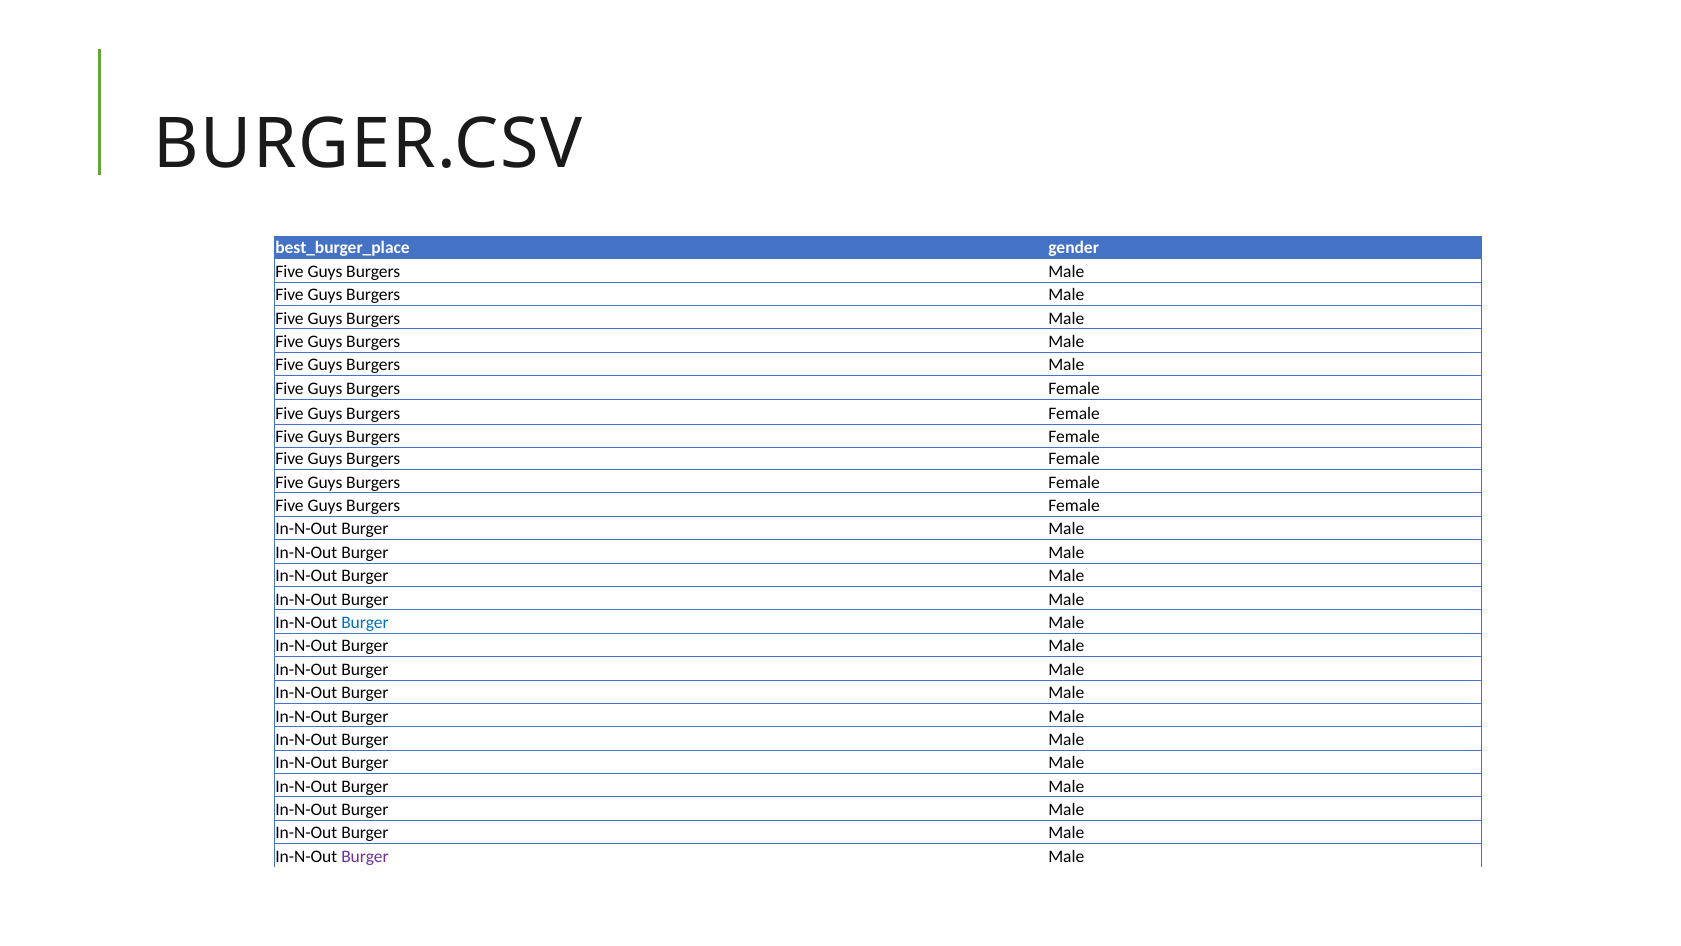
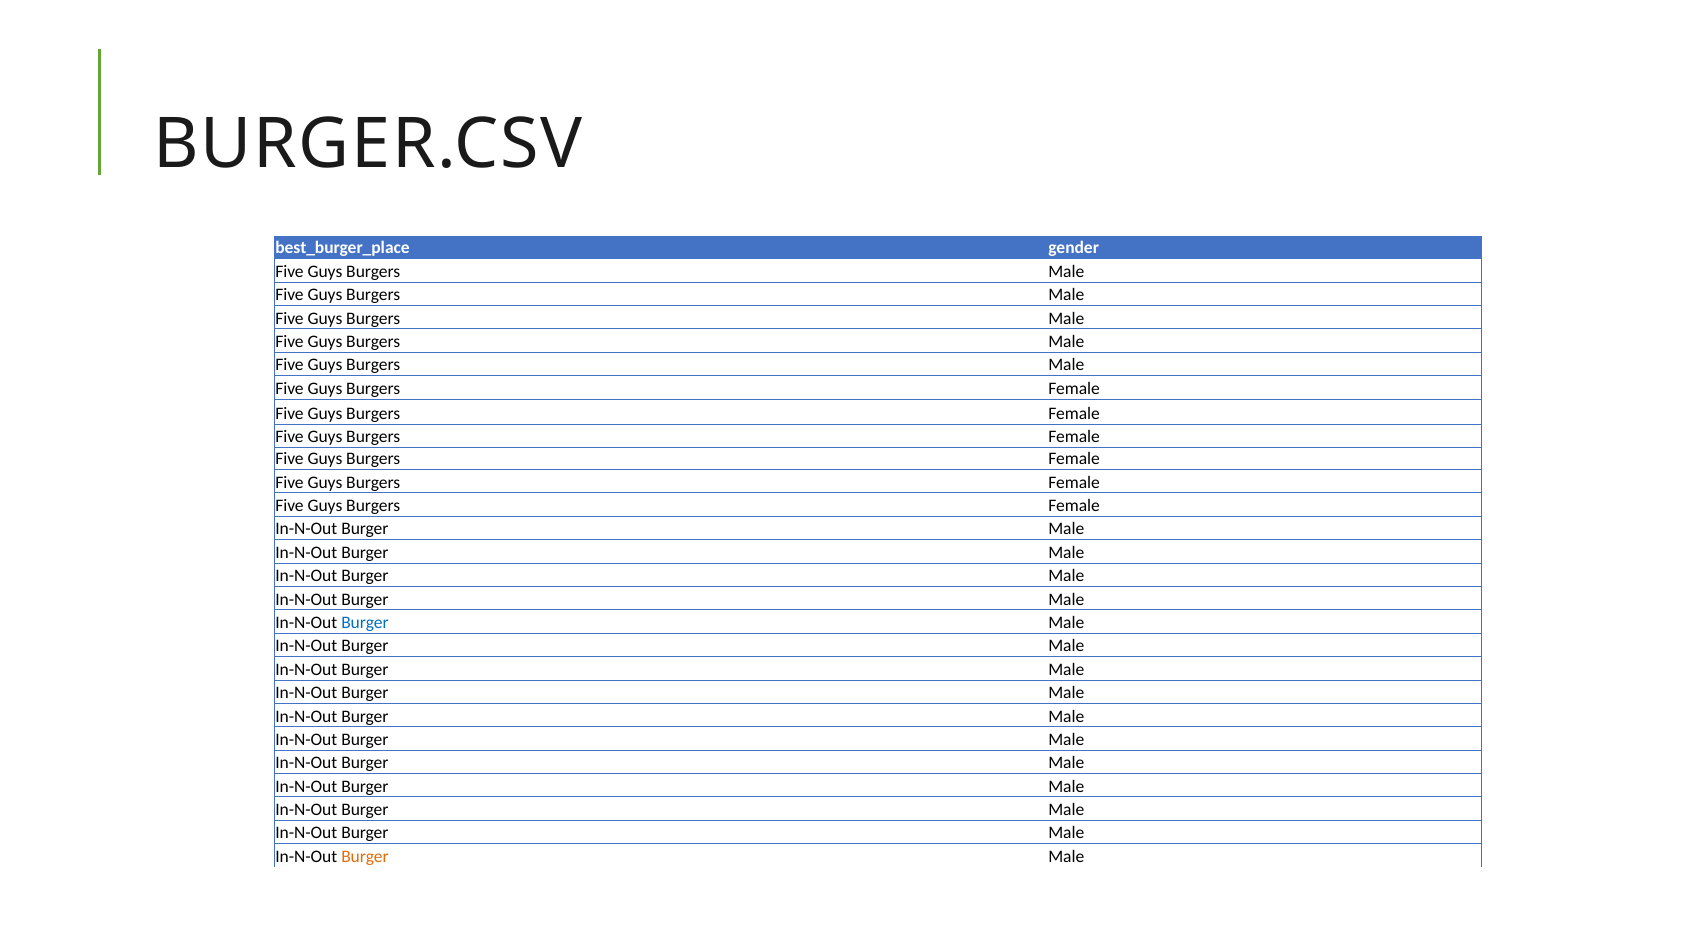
Burger colour: purple -> orange (365, 856)
